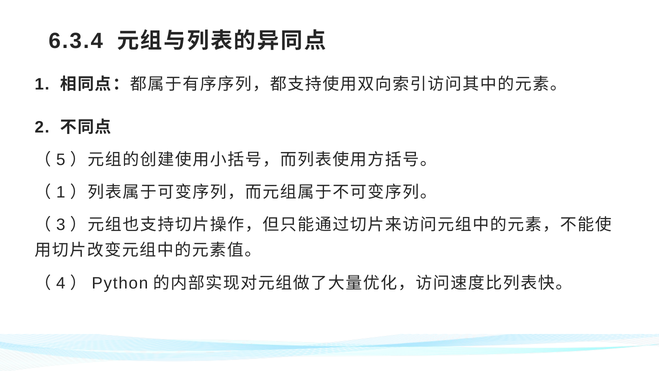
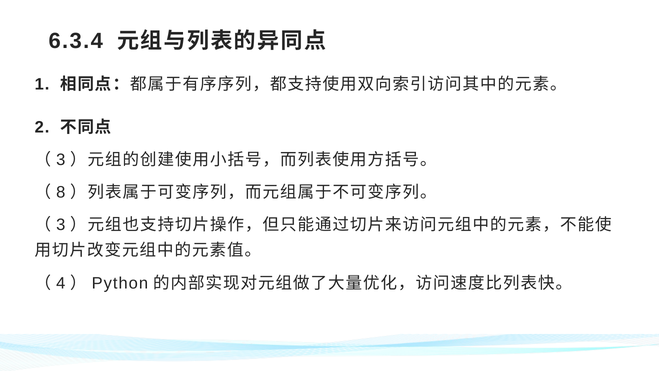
5: 5 -> 3 (61, 160)
1: 1 -> 8 (61, 192)
